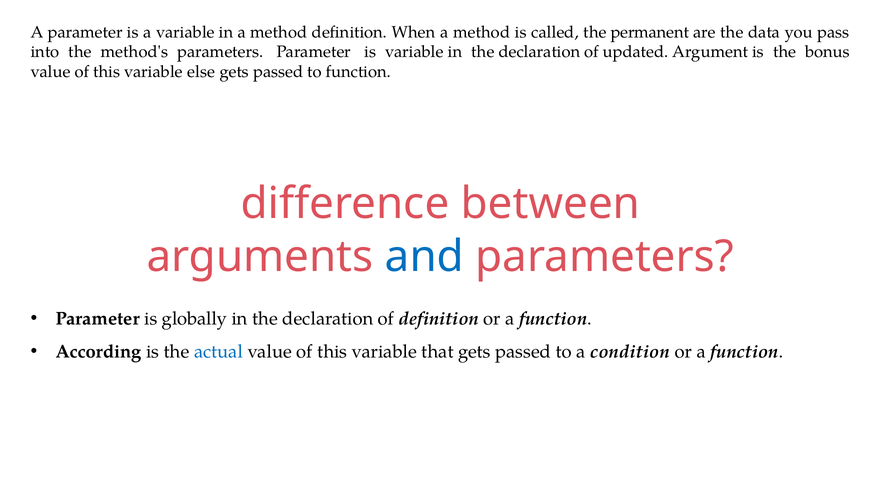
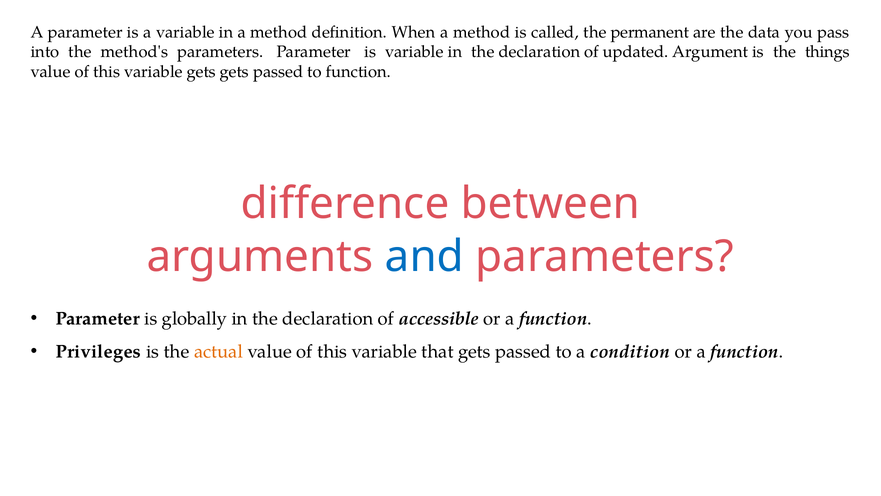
bonus: bonus -> things (828, 52)
variable else: else -> gets (201, 72)
of definition: definition -> accessible (439, 318)
According: According -> Privileges (98, 351)
actual colour: blue -> orange (219, 351)
